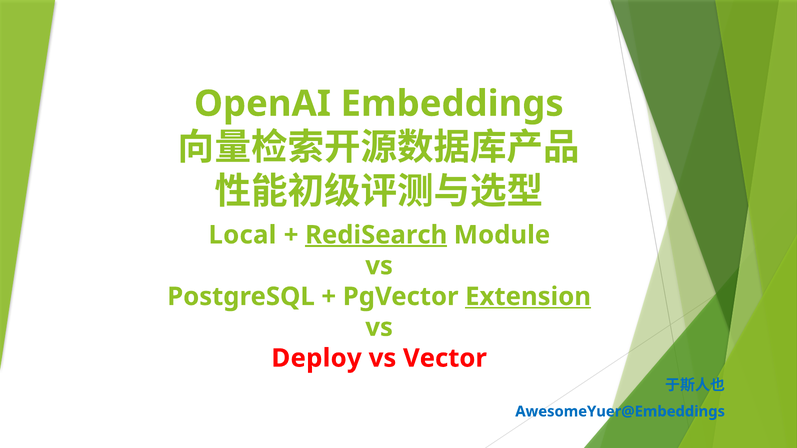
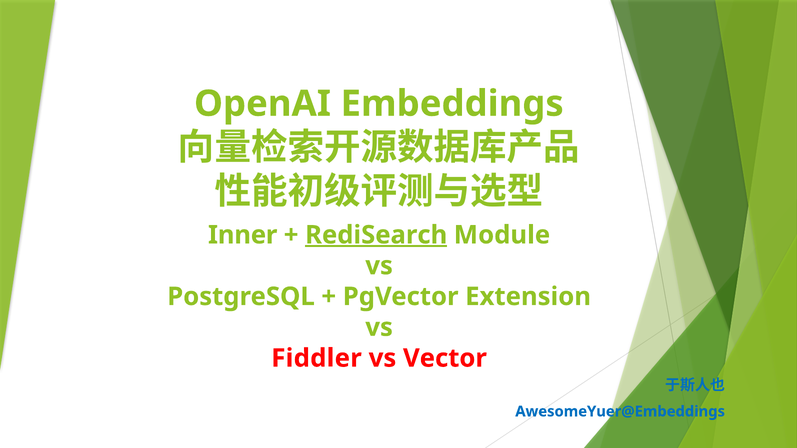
Local: Local -> Inner (243, 235)
Extension underline: present -> none (528, 297)
Deploy: Deploy -> Fiddler (317, 358)
